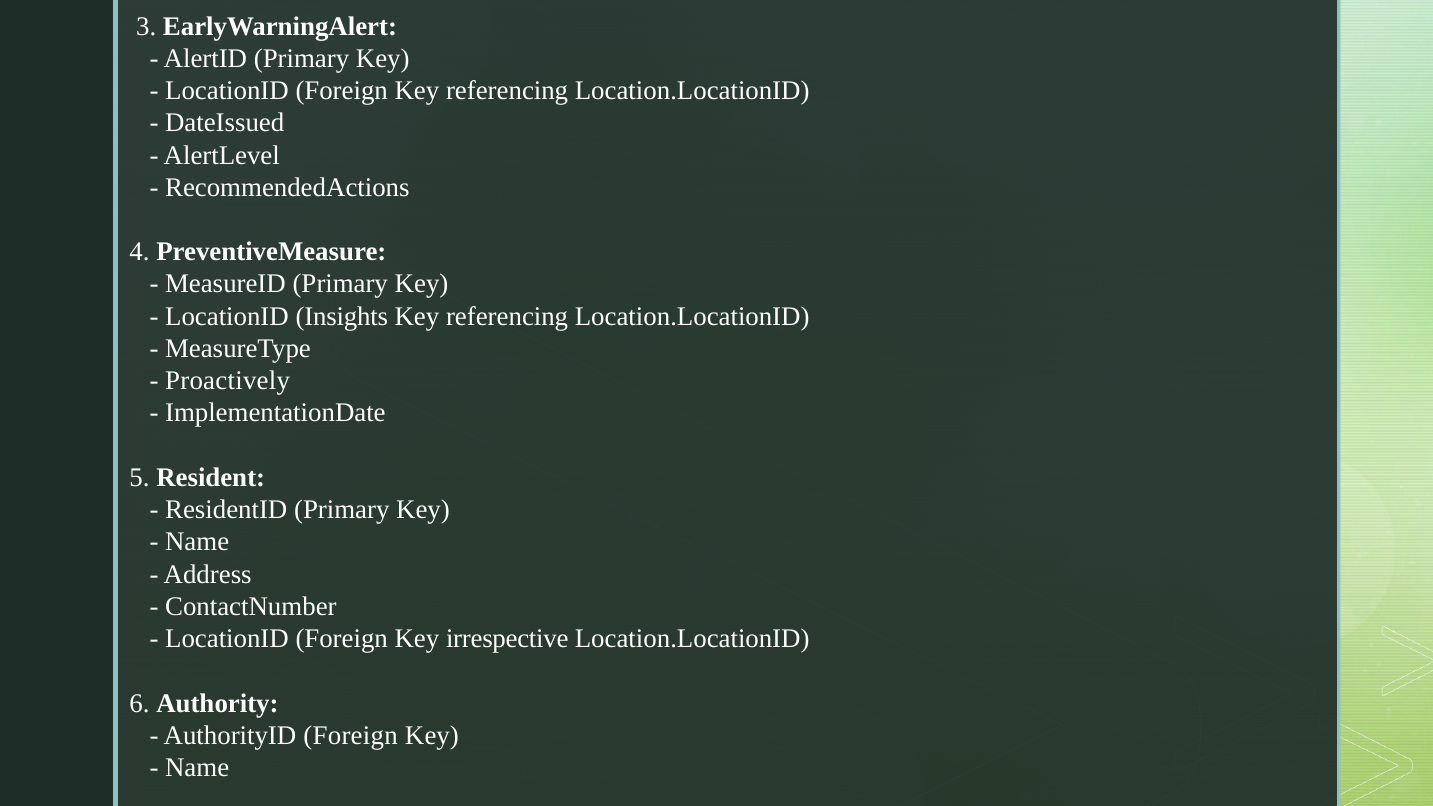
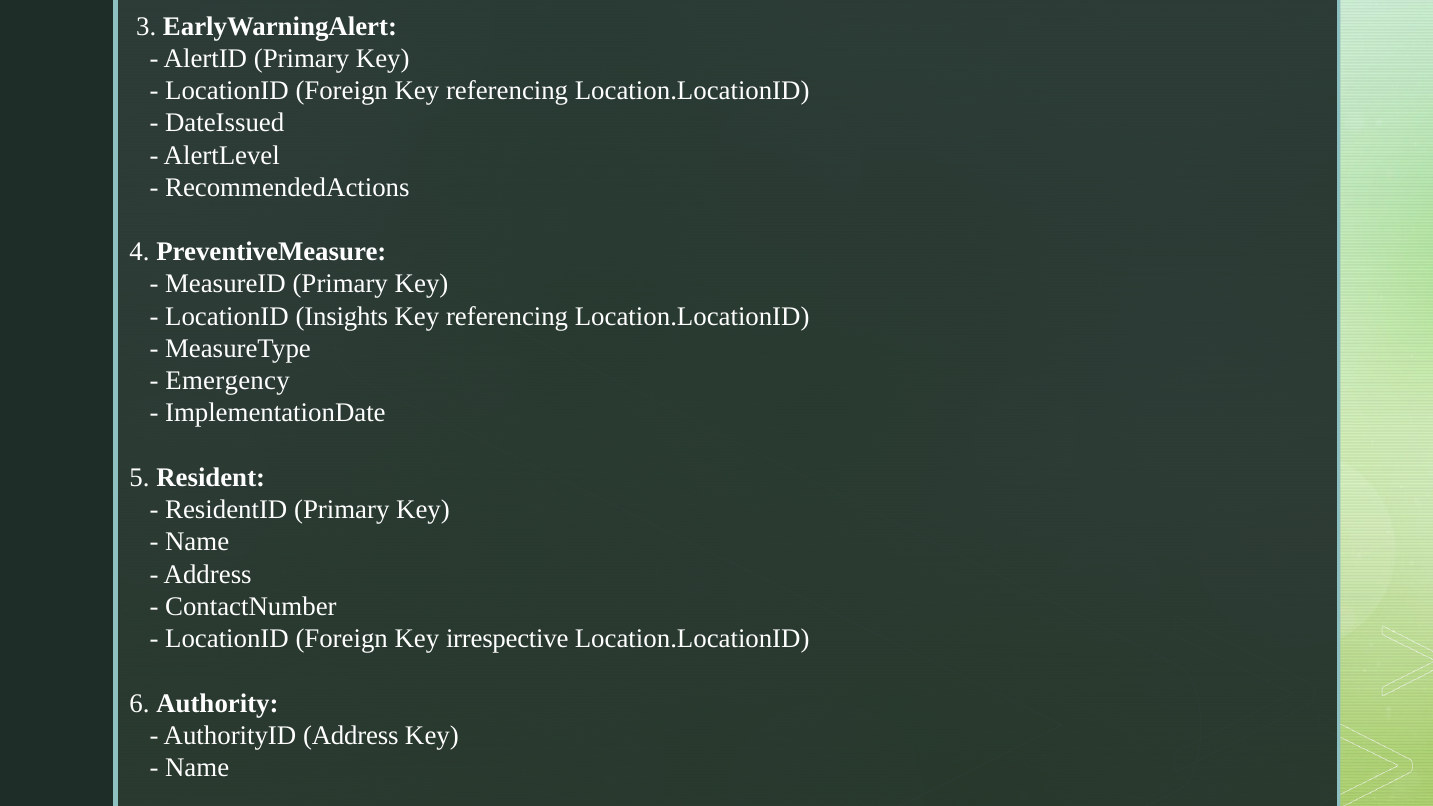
Proactively: Proactively -> Emergency (228, 381)
AuthorityID Foreign: Foreign -> Address (351, 736)
